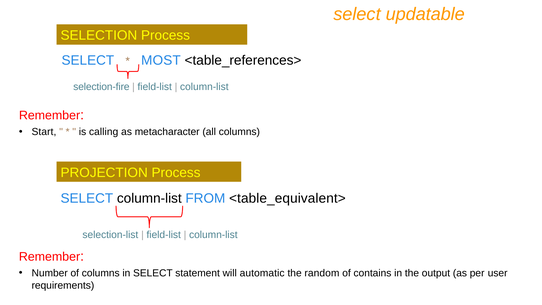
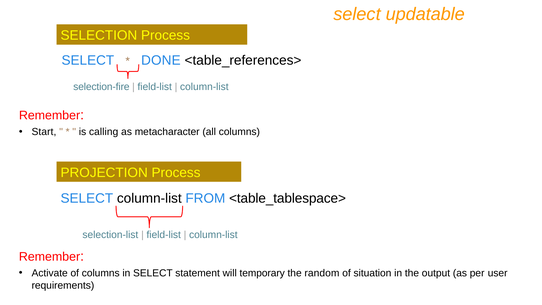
MOST: MOST -> DONE (161, 60)
<table_equivalent>: <table_equivalent> -> <table_tablespace> (288, 198)
Number: Number -> Activate (50, 273)
automatic: automatic -> temporary (262, 273)
contains: contains -> situation (372, 273)
